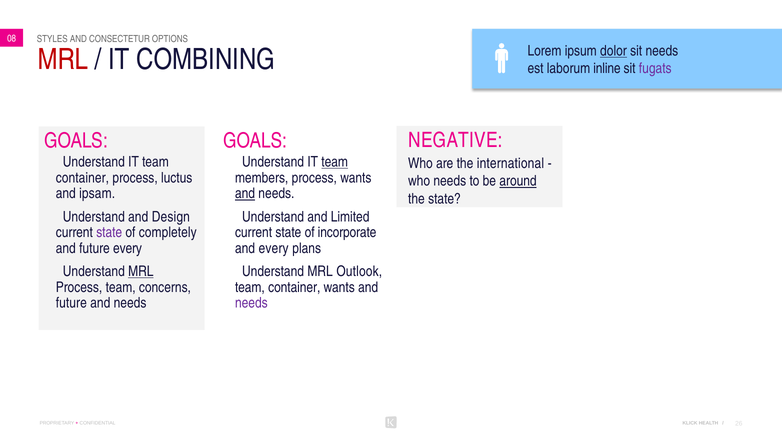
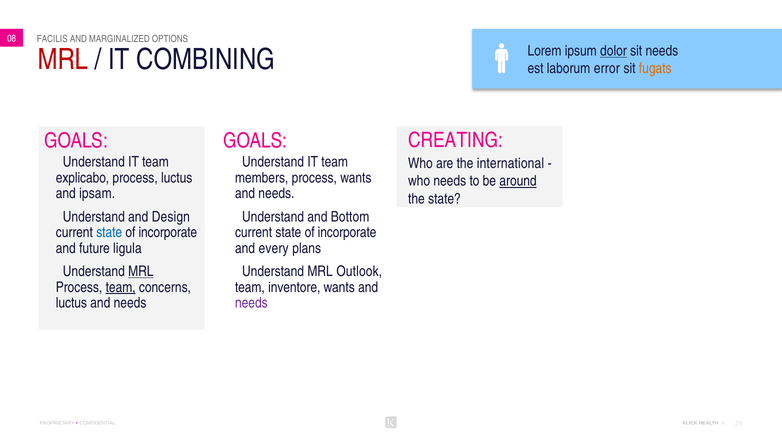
STYLES: STYLES -> FACILIS (52, 39)
CONSECTETUR: CONSECTETUR -> MARGINALIZED (119, 39)
inline: inline -> error (607, 69)
fugats colour: purple -> orange (655, 69)
NEGATIVE: NEGATIVE -> CREATING (456, 140)
team underline: present -> none (335, 162)
container: container -> explicabo (83, 178)
and underline: present -> none (245, 194)
Limited: Limited -> Bottom (350, 217)
state colour: purple -> blue (109, 233)
completely: completely -> incorporate (168, 233)
future every: every -> ligula (127, 249)
team underline: none -> present (121, 288)
container: container -> inventore (294, 288)
future: future -> luctus (71, 304)
